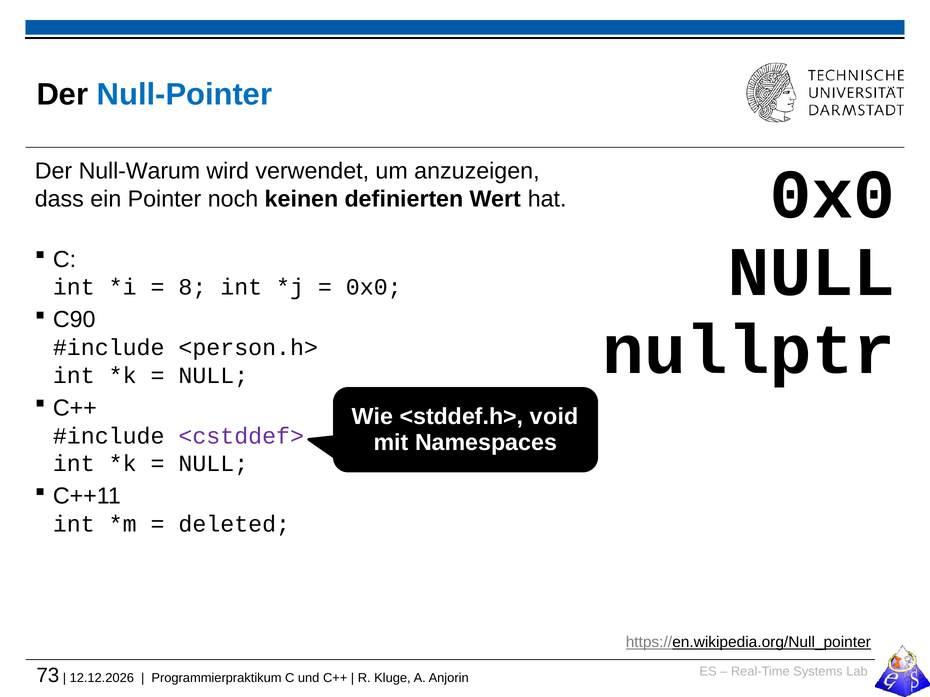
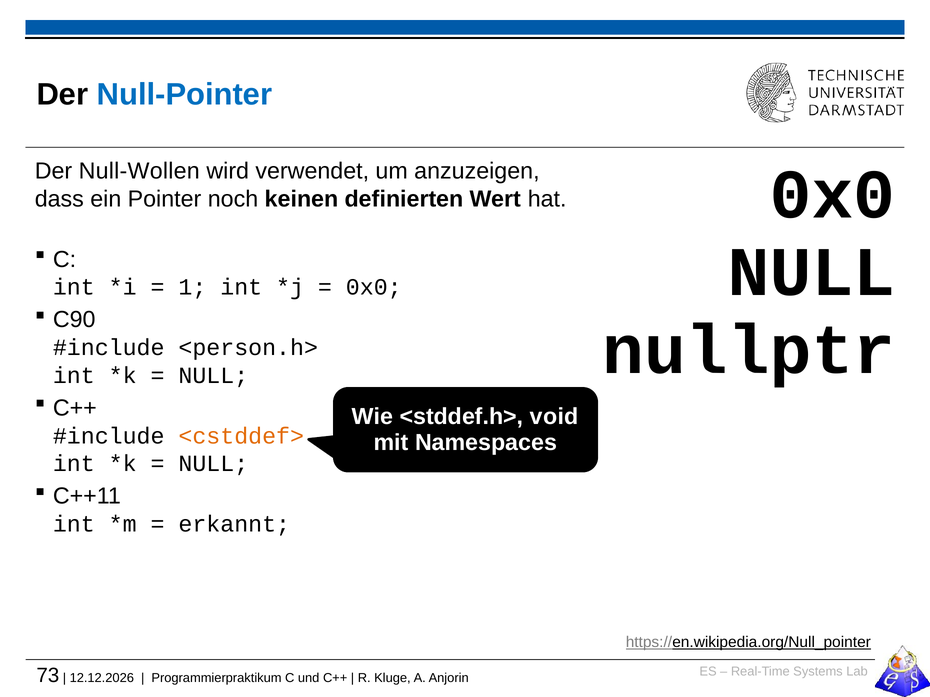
Null-Warum: Null-Warum -> Null-Wollen (139, 171)
8: 8 -> 1 (192, 287)
<cstddef> colour: purple -> orange (241, 436)
deleted: deleted -> erkannt (234, 525)
